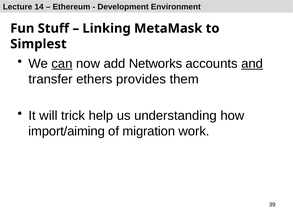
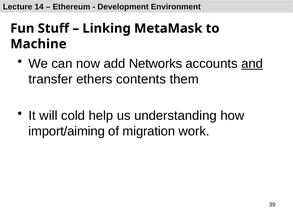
Simplest: Simplest -> Machine (38, 44)
can underline: present -> none (62, 64)
provides: provides -> contents (141, 80)
trick: trick -> cold (73, 116)
